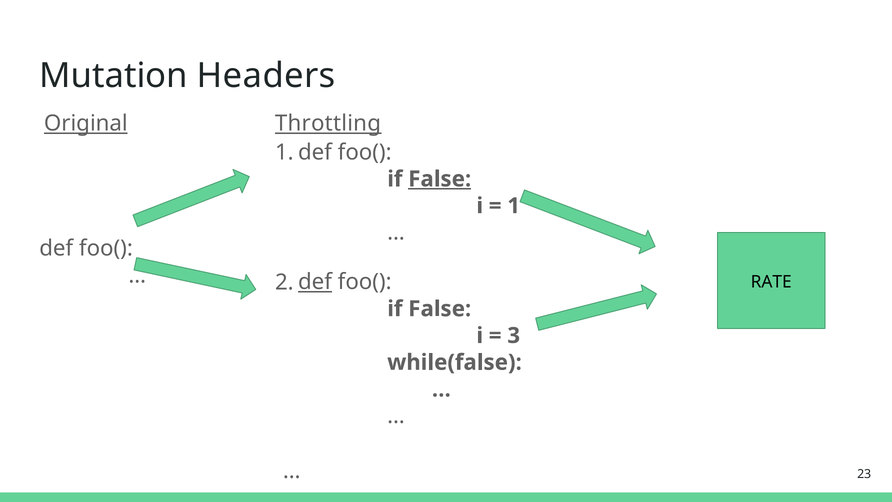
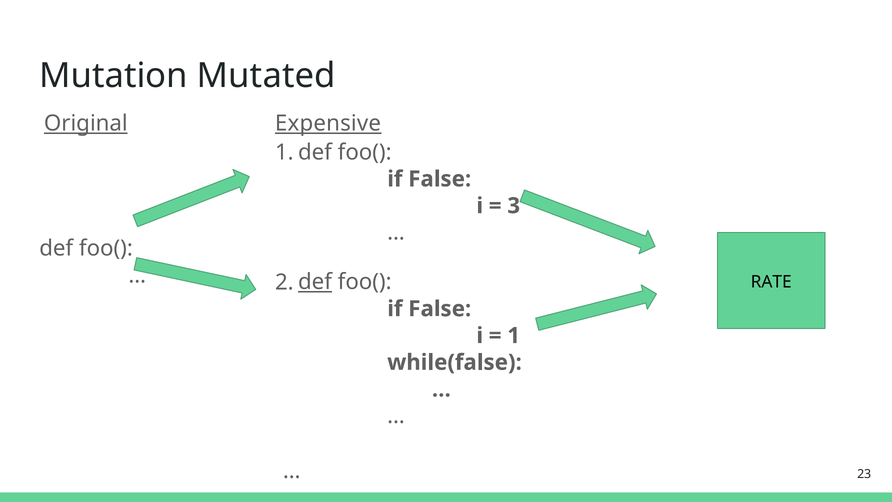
Headers: Headers -> Mutated (266, 76)
Throttling: Throttling -> Expensive (328, 123)
False underline: present -> none (440, 179)
1: 1 -> 3 (514, 206)
3: 3 -> 1 (514, 335)
